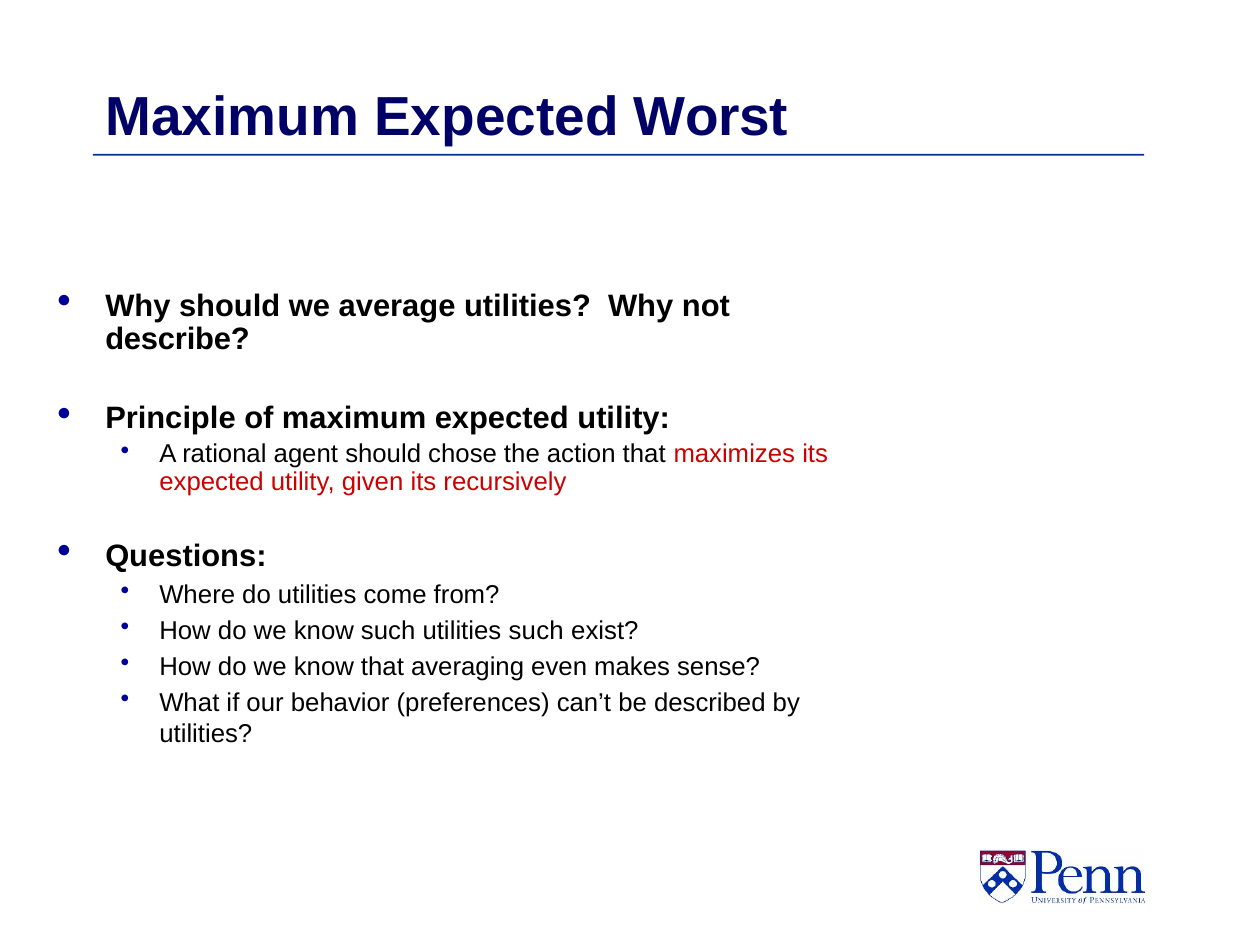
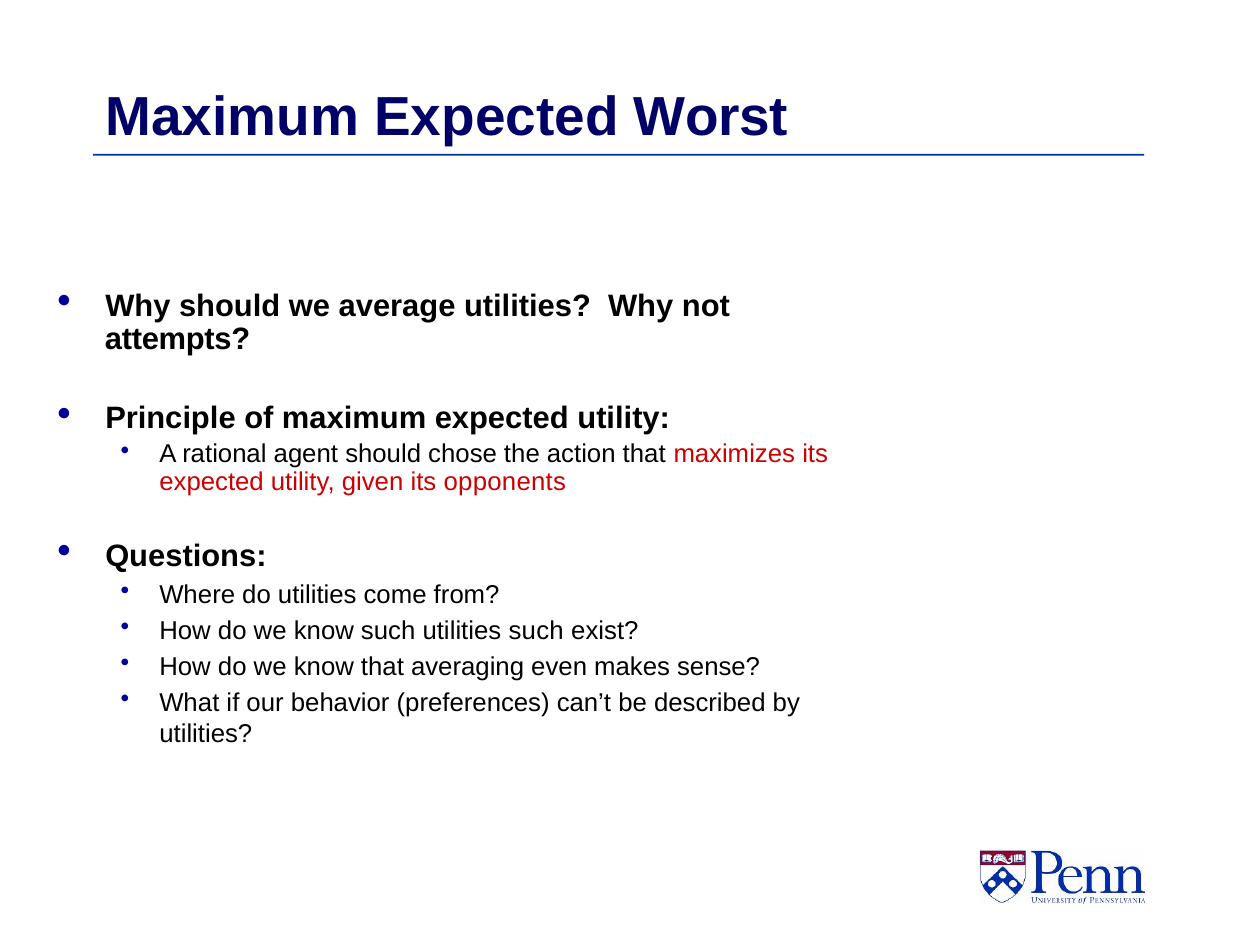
describe: describe -> attempts (178, 339)
recursively: recursively -> opponents (505, 482)
